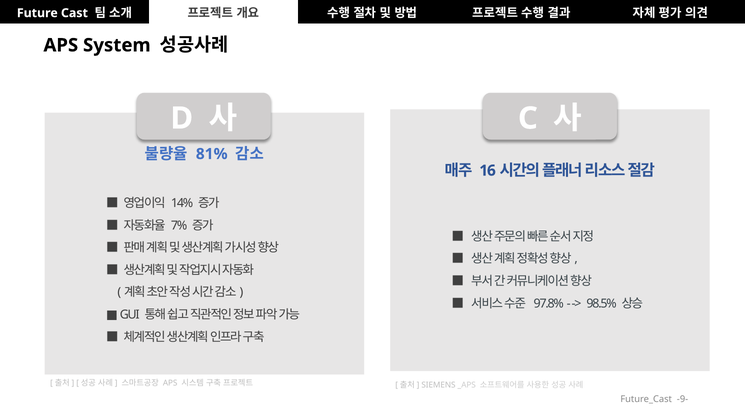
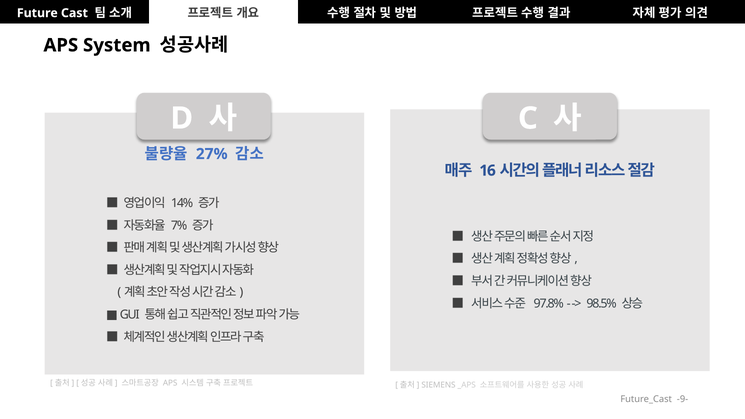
81%: 81% -> 27% (212, 154)
